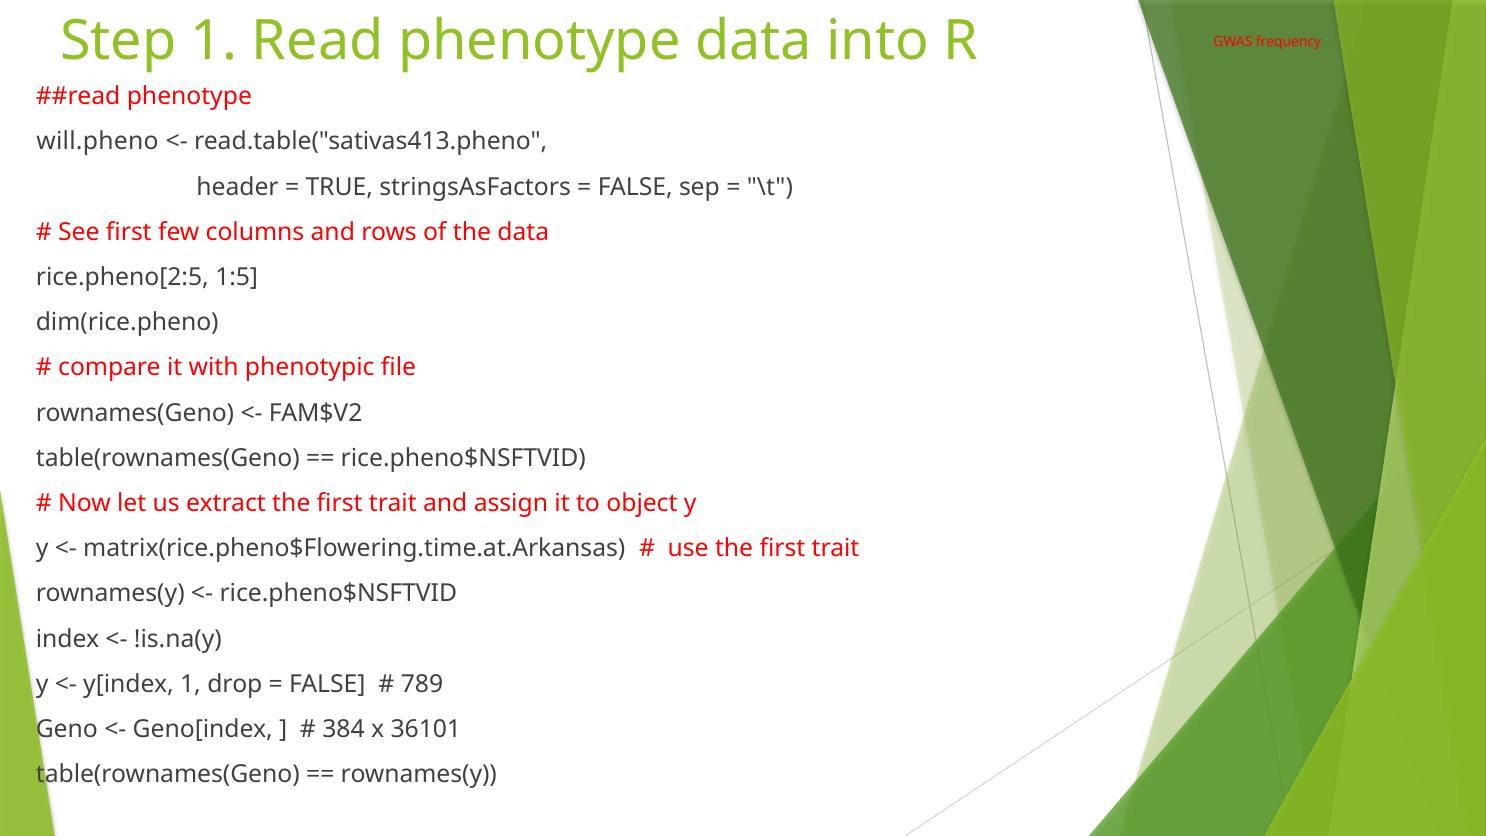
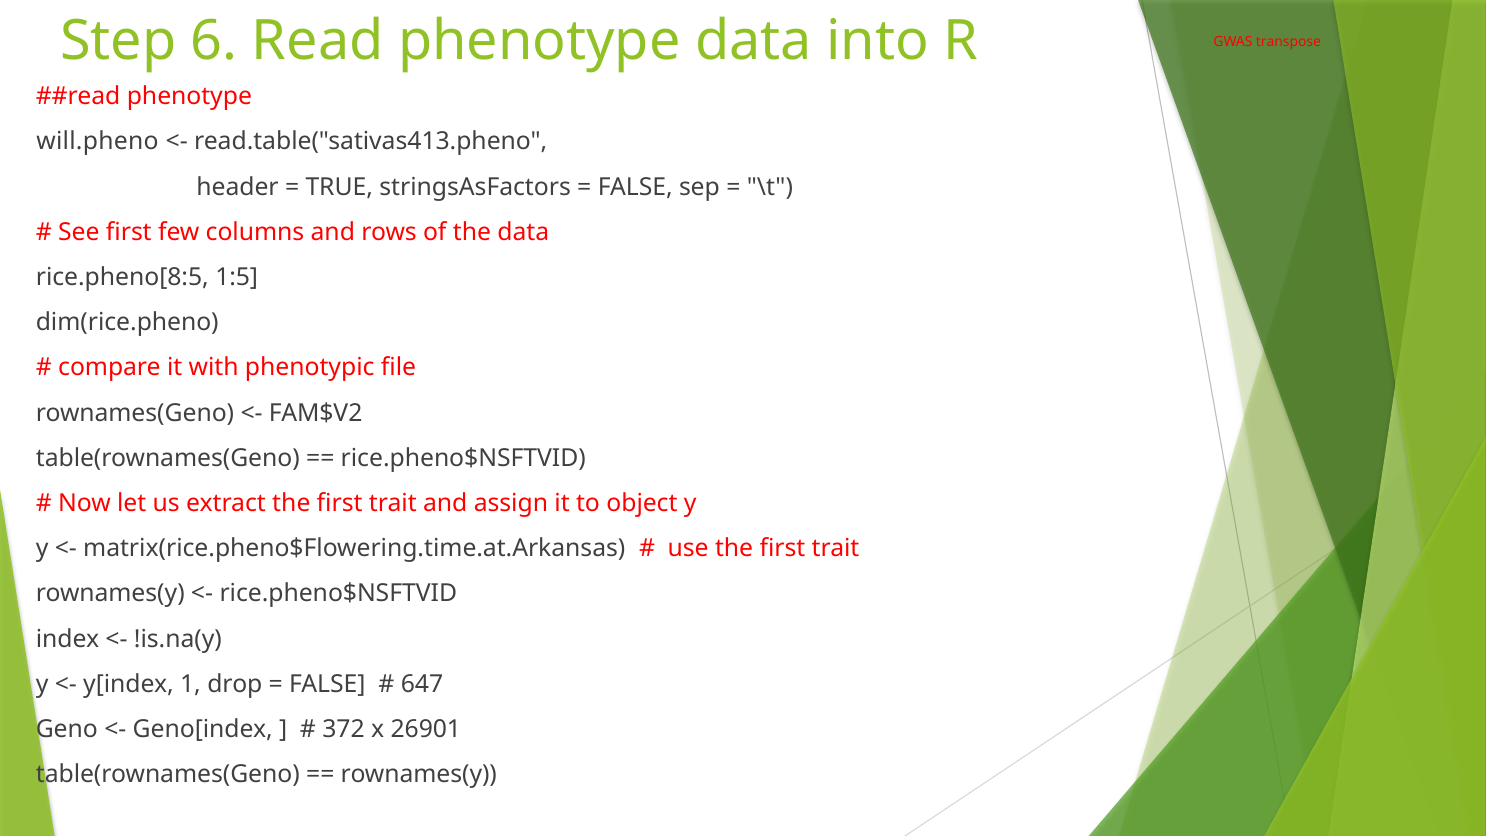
Step 1: 1 -> 6 (214, 41)
frequency: frequency -> transpose (1288, 42)
rice.pheno[2:5: rice.pheno[2:5 -> rice.pheno[8:5 (122, 277)
789: 789 -> 647 (422, 684)
384: 384 -> 372 (344, 729)
36101: 36101 -> 26901 (426, 729)
